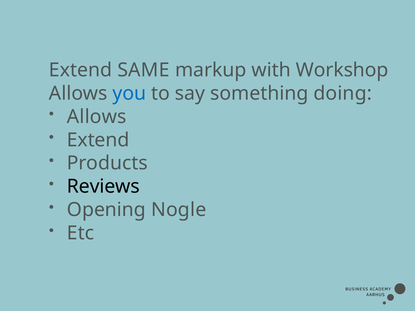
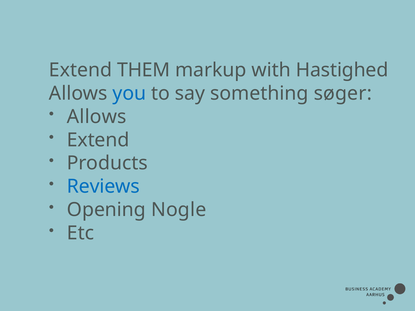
SAME: SAME -> THEM (144, 70)
Workshop: Workshop -> Hastighed (342, 70)
doing: doing -> søger (343, 93)
Reviews colour: black -> blue (103, 187)
